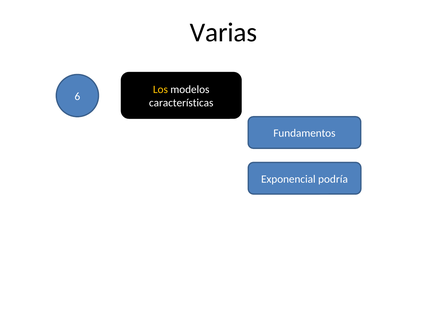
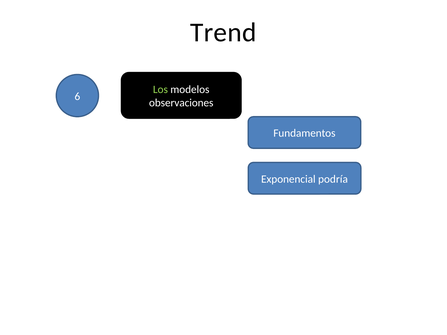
Varias: Varias -> Trend (223, 33)
Los colour: yellow -> light green (160, 89)
características: características -> observaciones (181, 103)
